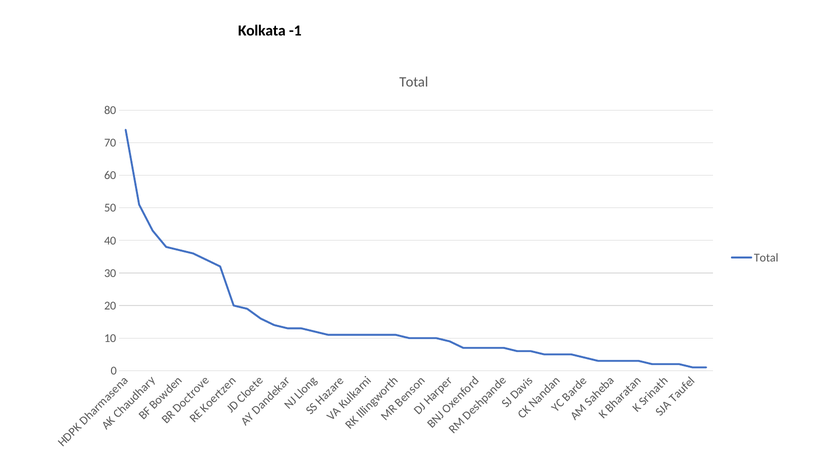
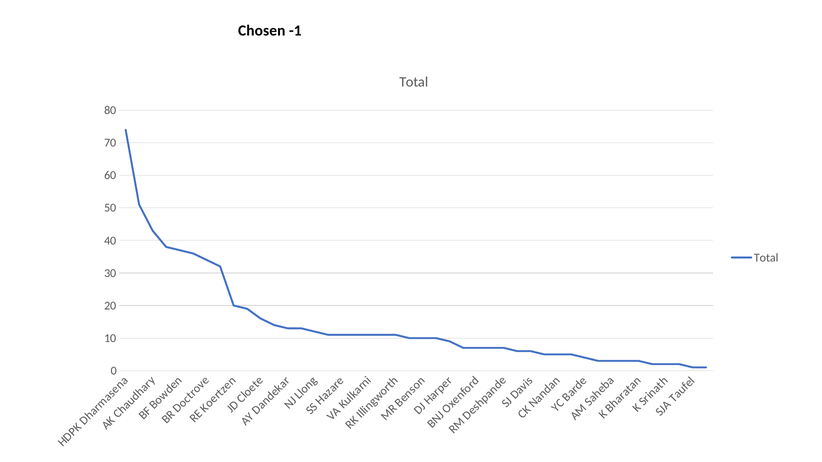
Kolkata: Kolkata -> Chosen (262, 31)
